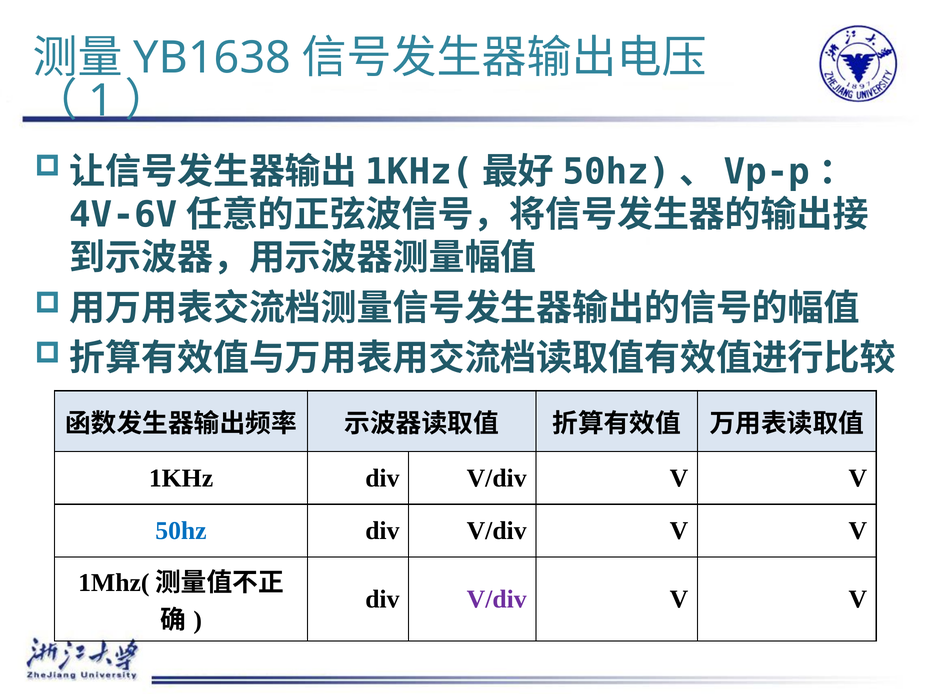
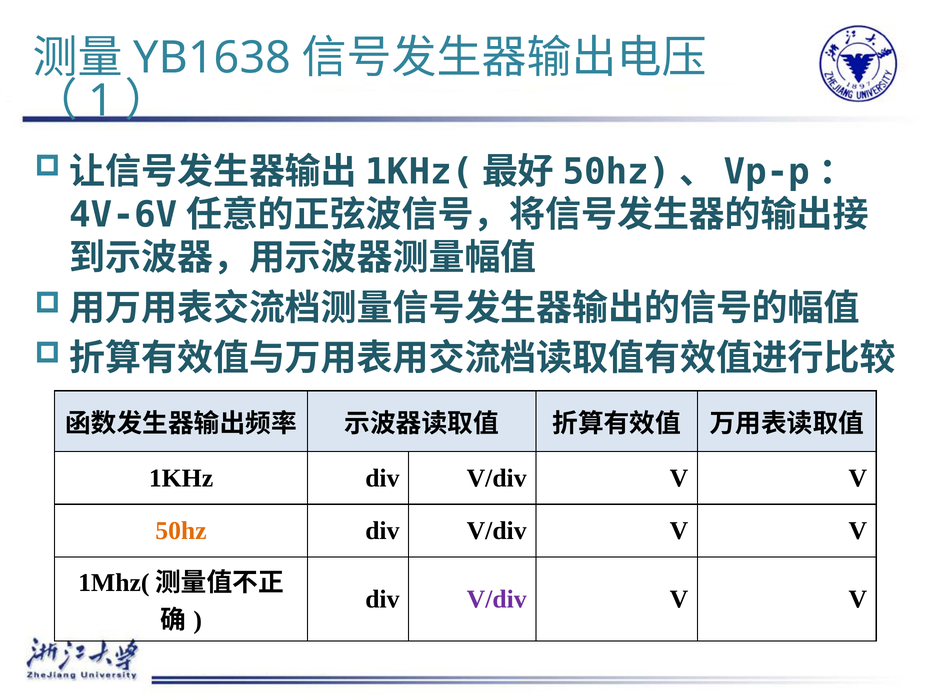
50hz colour: blue -> orange (181, 531)
